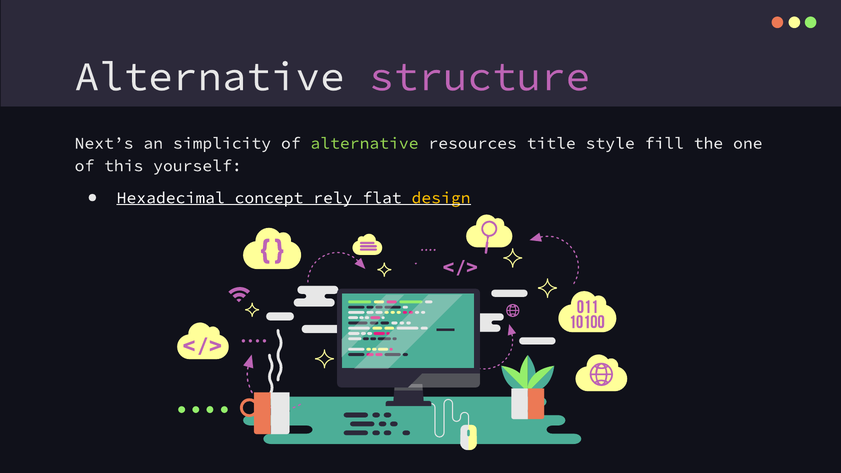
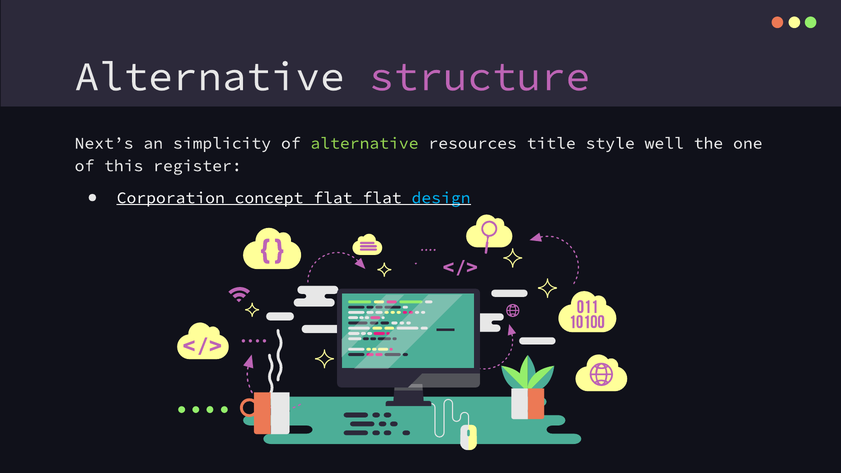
fill: fill -> well (664, 143)
yourself: yourself -> register (197, 166)
Hexadecimal: Hexadecimal -> Corporation (171, 198)
concept rely: rely -> flat (333, 198)
design colour: yellow -> light blue (441, 198)
